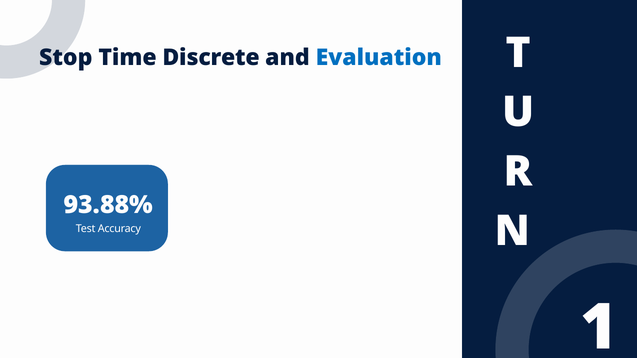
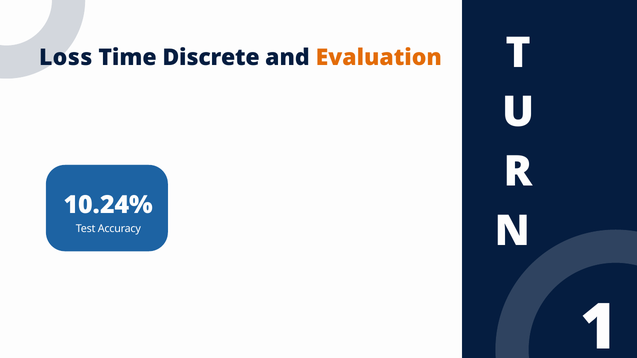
Stop: Stop -> Loss (66, 58)
Evaluation colour: blue -> orange (379, 58)
93.88%: 93.88% -> 10.24% (108, 205)
